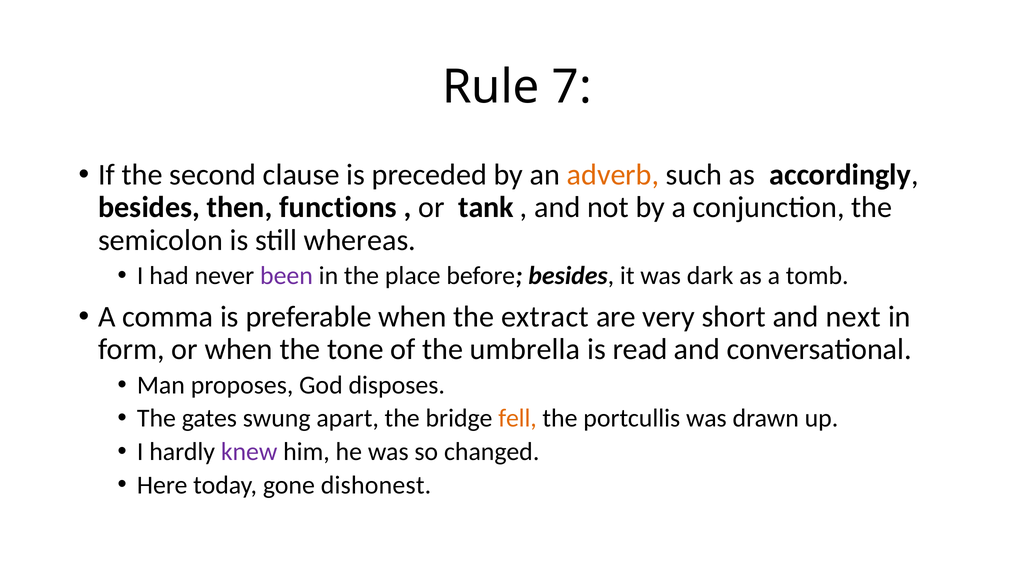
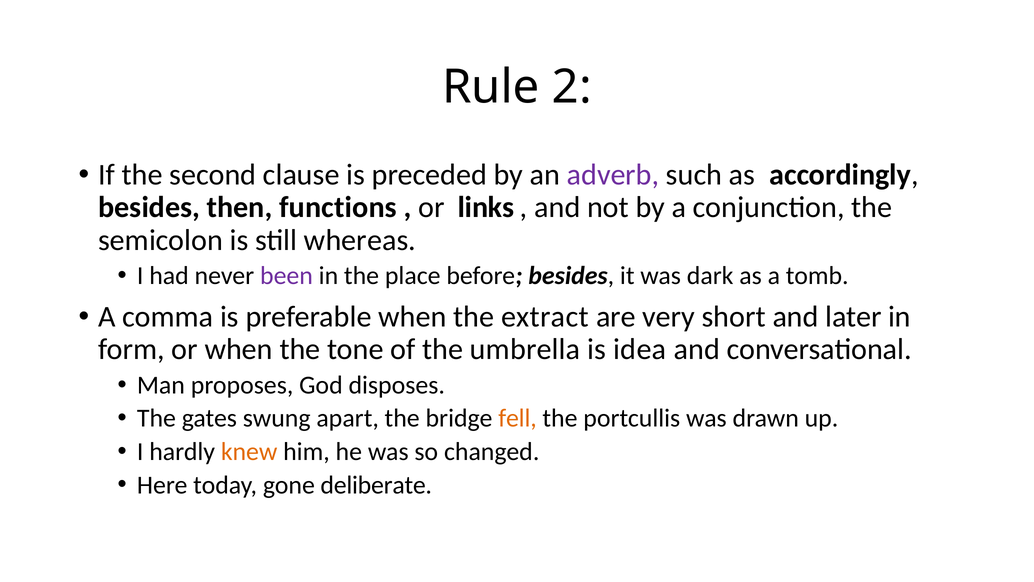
7: 7 -> 2 (572, 87)
adverb colour: orange -> purple (613, 175)
tank: tank -> links (486, 207)
next: next -> later (853, 317)
read: read -> idea (640, 349)
knew colour: purple -> orange (249, 451)
dishonest: dishonest -> deliberate (376, 485)
